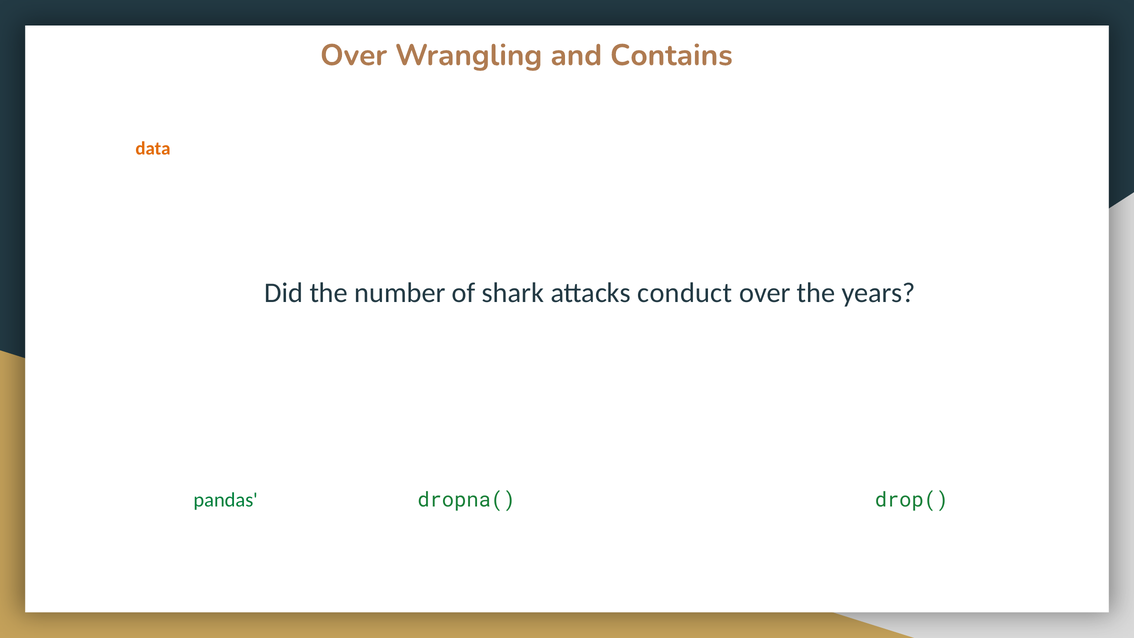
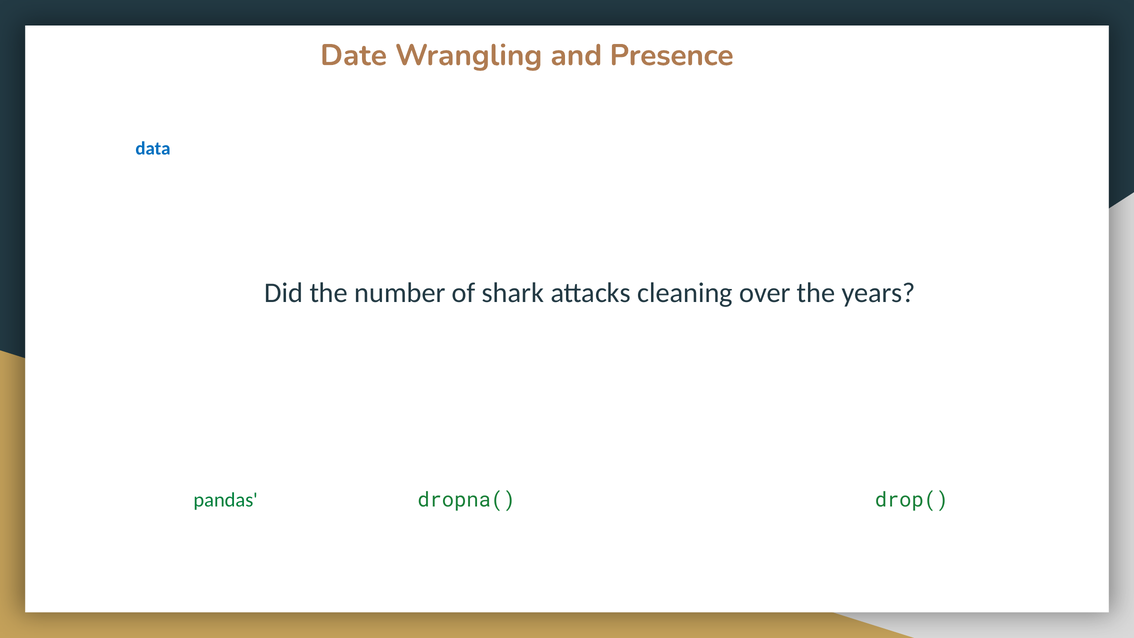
Over: Over -> Date (354, 55)
and Contains: Contains -> Presence (672, 55)
data colour: orange -> blue (153, 148)
attacks conduct: conduct -> cleaning (685, 293)
